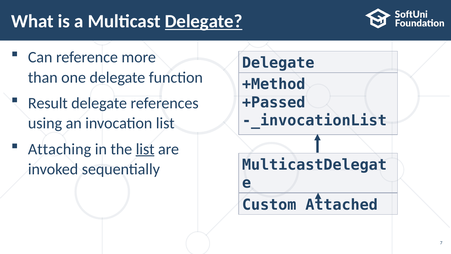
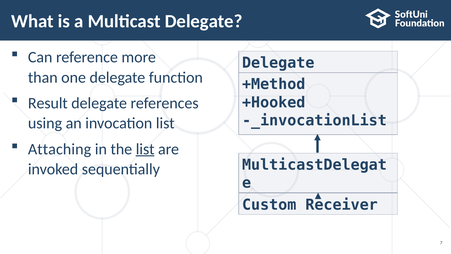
Delegate underline: present -> none (204, 21)
+Passed: +Passed -> +Hooked (274, 102)
Attached: Attached -> Receiver (342, 205)
